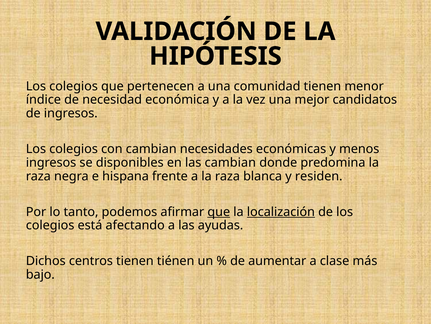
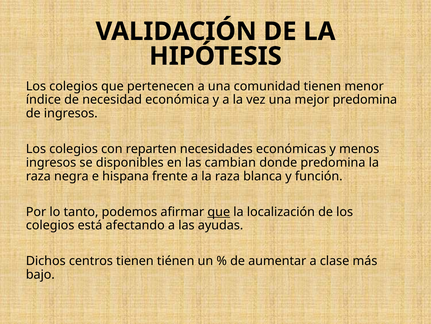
mejor candidatos: candidatos -> predomina (365, 100)
con cambian: cambian -> reparten (151, 149)
residen: residen -> función (319, 176)
localización underline: present -> none (281, 211)
